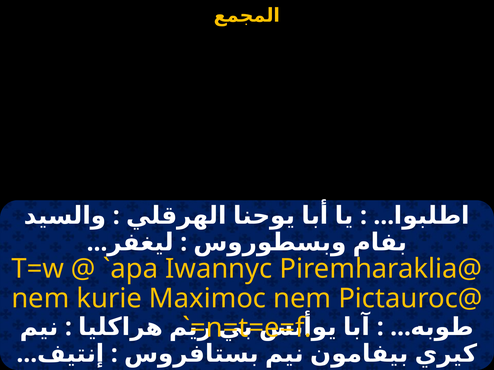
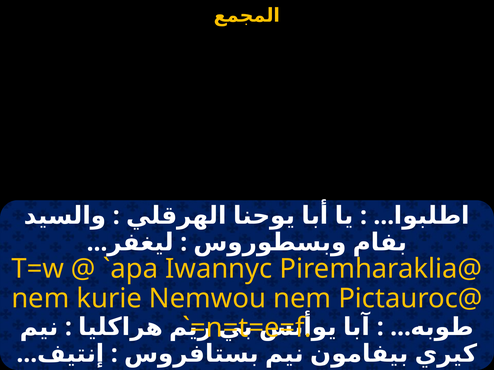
Maximoc: Maximoc -> Nemwou (208, 299)
